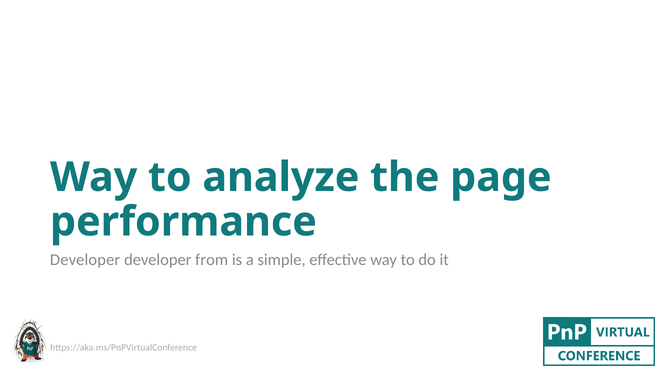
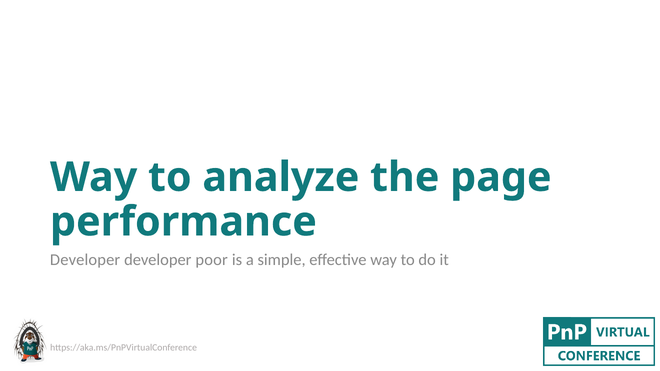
from: from -> poor (212, 260)
